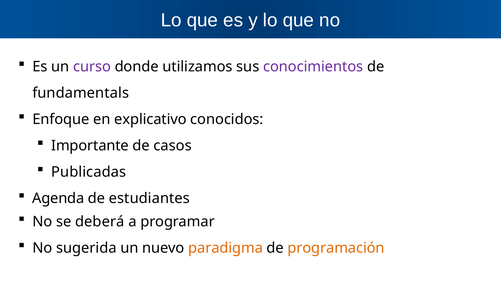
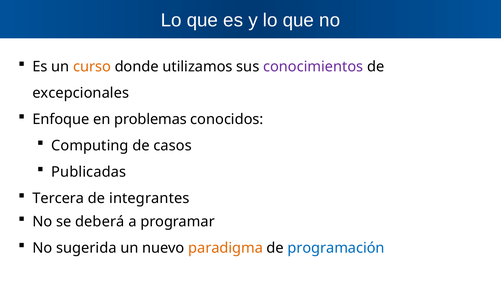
curso colour: purple -> orange (92, 67)
fundamentals: fundamentals -> excepcionales (81, 93)
explicativo: explicativo -> problemas (151, 119)
Importante: Importante -> Computing (90, 146)
Agenda: Agenda -> Tercera (58, 198)
estudiantes: estudiantes -> integrantes (149, 198)
programación colour: orange -> blue (336, 248)
